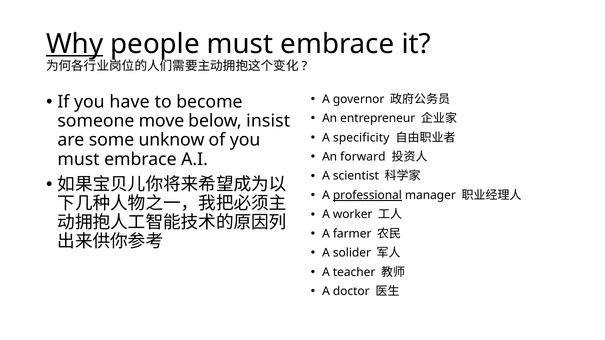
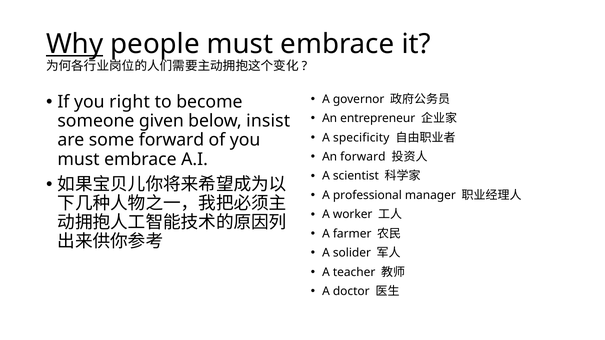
have: have -> right (130, 102)
move: move -> given (161, 121)
some unknow: unknow -> forward (171, 140)
professional underline: present -> none (367, 195)
